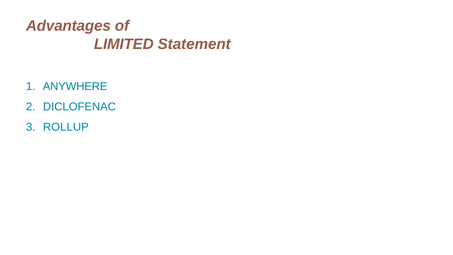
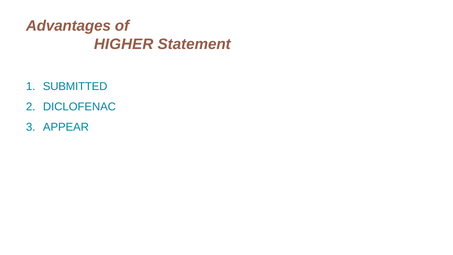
LIMITED: LIMITED -> HIGHER (124, 44)
ANYWHERE: ANYWHERE -> SUBMITTED (75, 86)
ROLLUP: ROLLUP -> APPEAR (66, 127)
